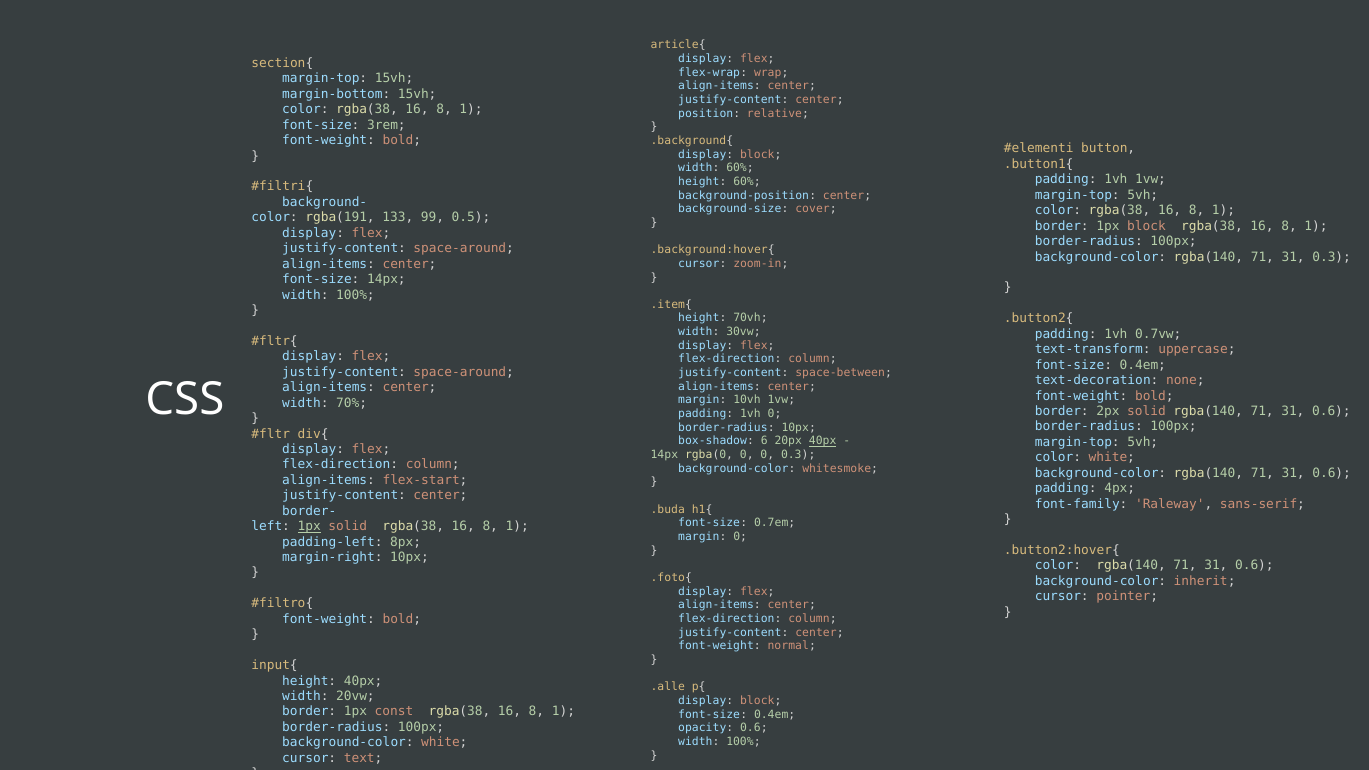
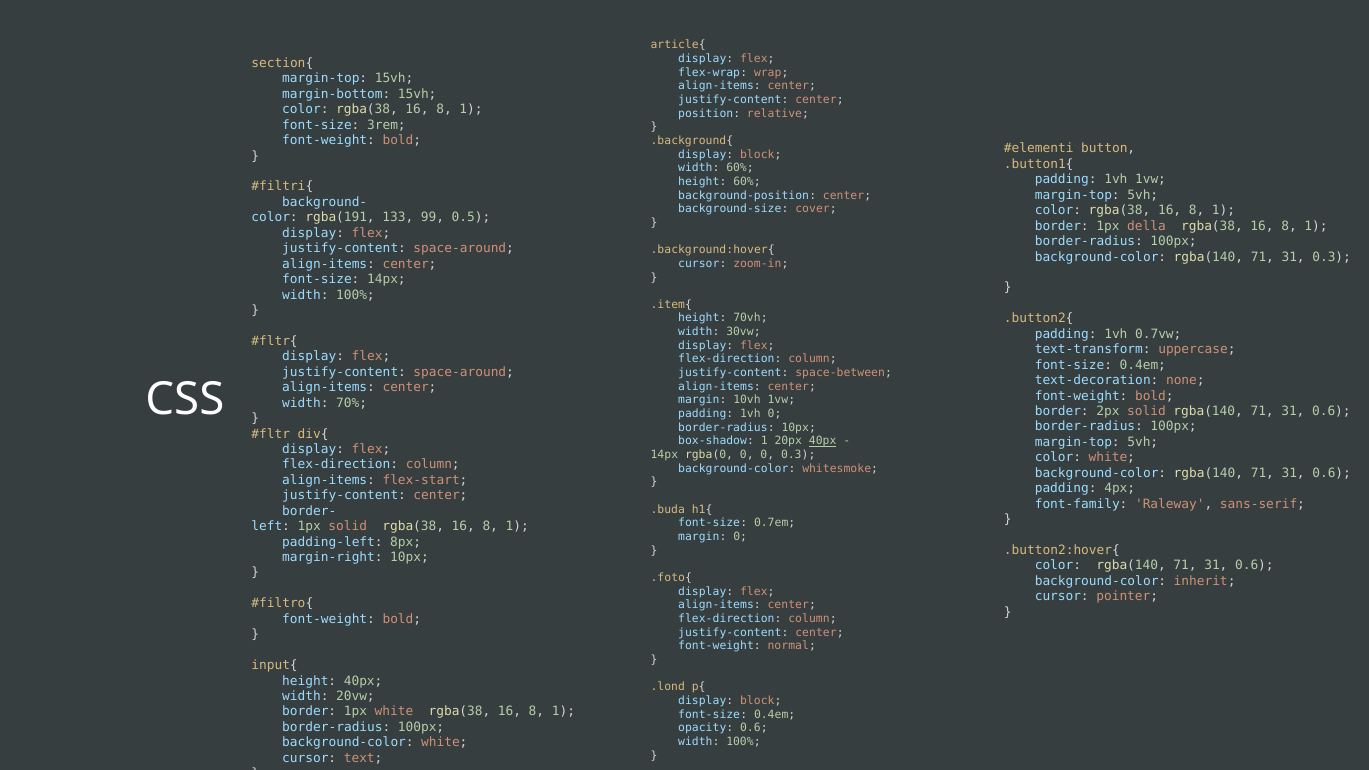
1px block: block -> della (1147, 226)
box-shadow 6: 6 -> 1 (764, 441)
1px underline: present -> none (309, 526)
.alle: .alle -> .lond (668, 687)
1px const: const -> white (394, 712)
